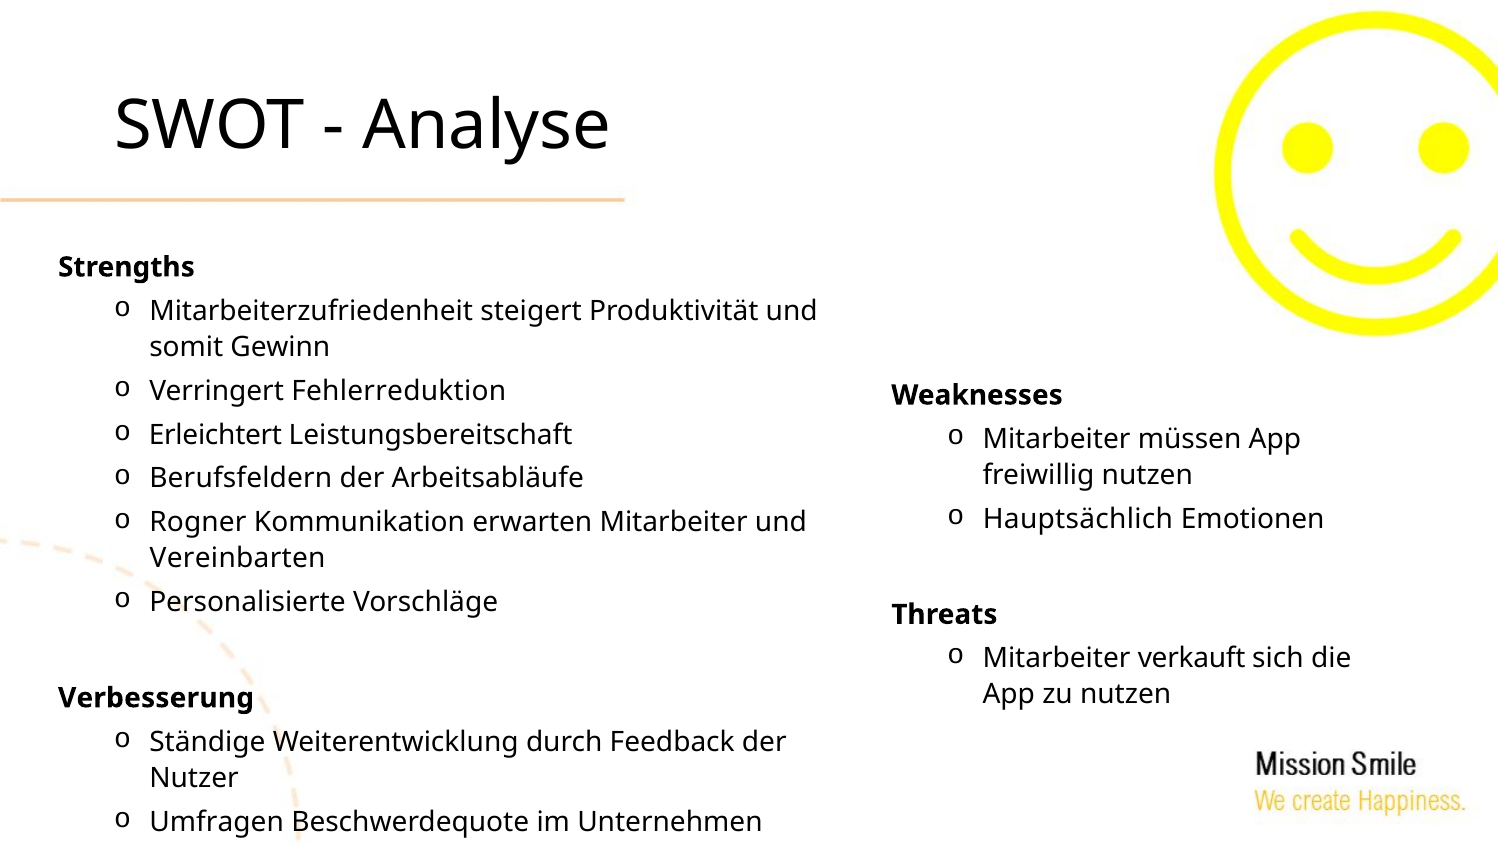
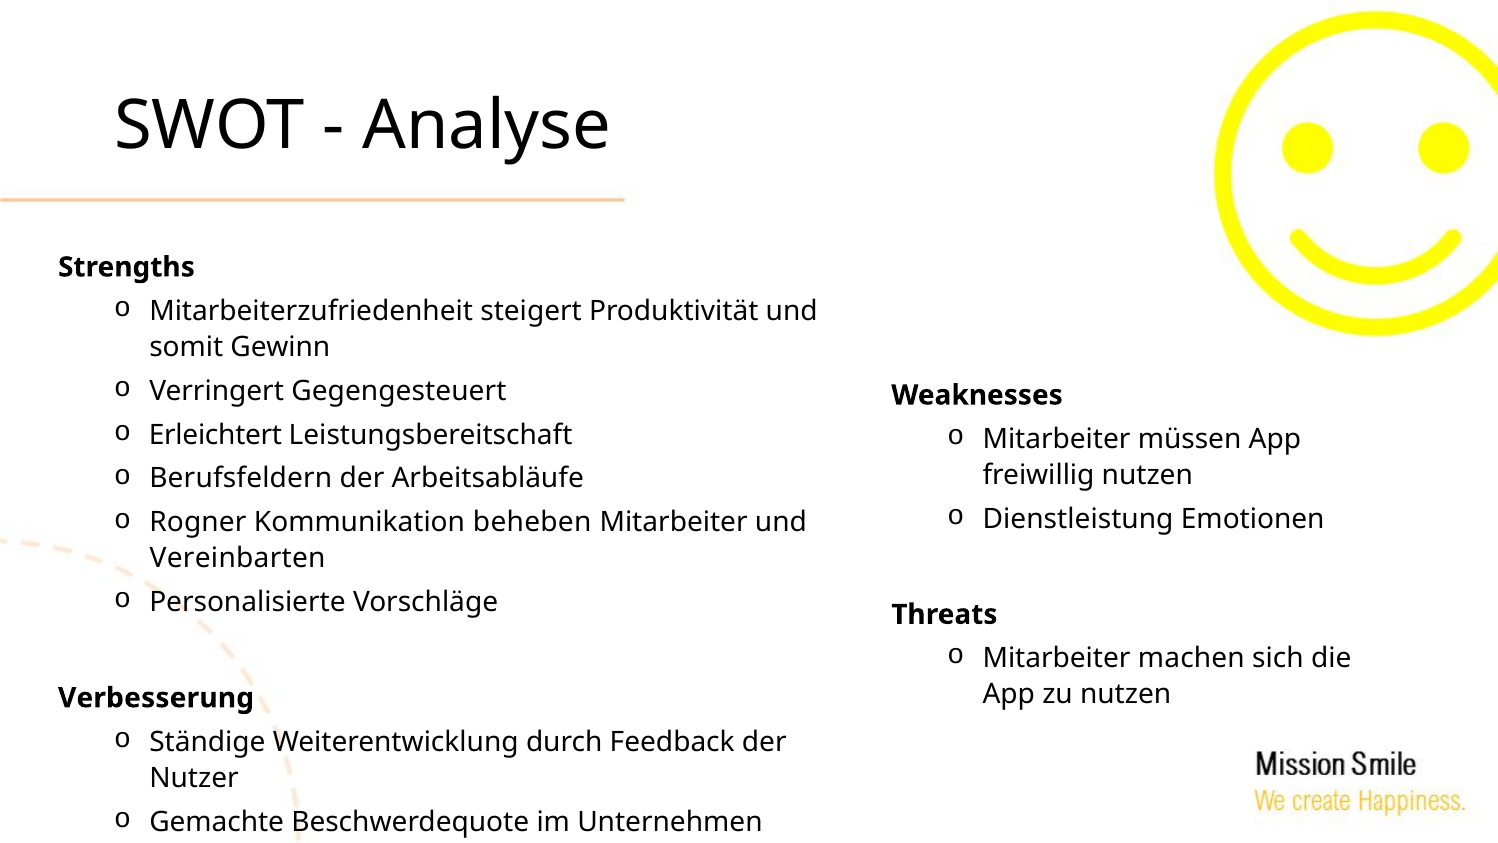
Fehlerreduktion: Fehlerreduktion -> Gegengesteuert (399, 391)
Hauptsächlich: Hauptsächlich -> Dienstleistung (1078, 519)
erwarten: erwarten -> beheben (532, 522)
verkauft: verkauft -> machen (1191, 658)
Umfragen: Umfragen -> Gemachte (217, 821)
